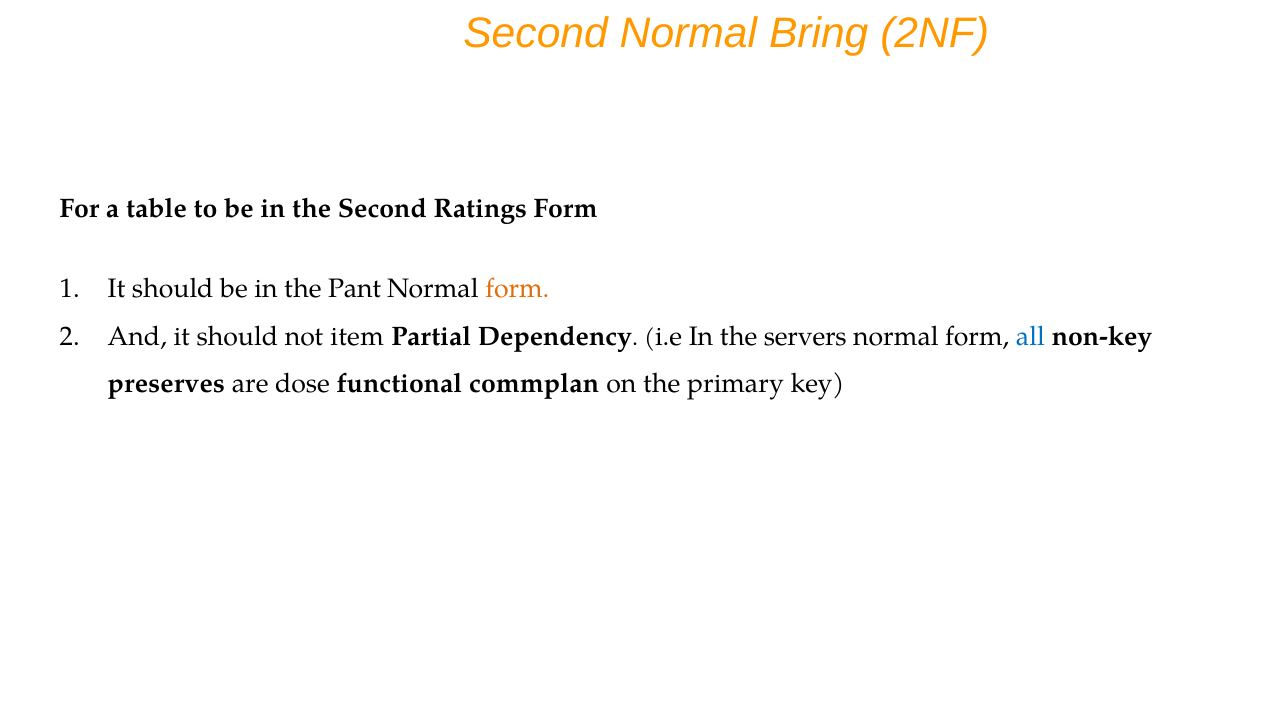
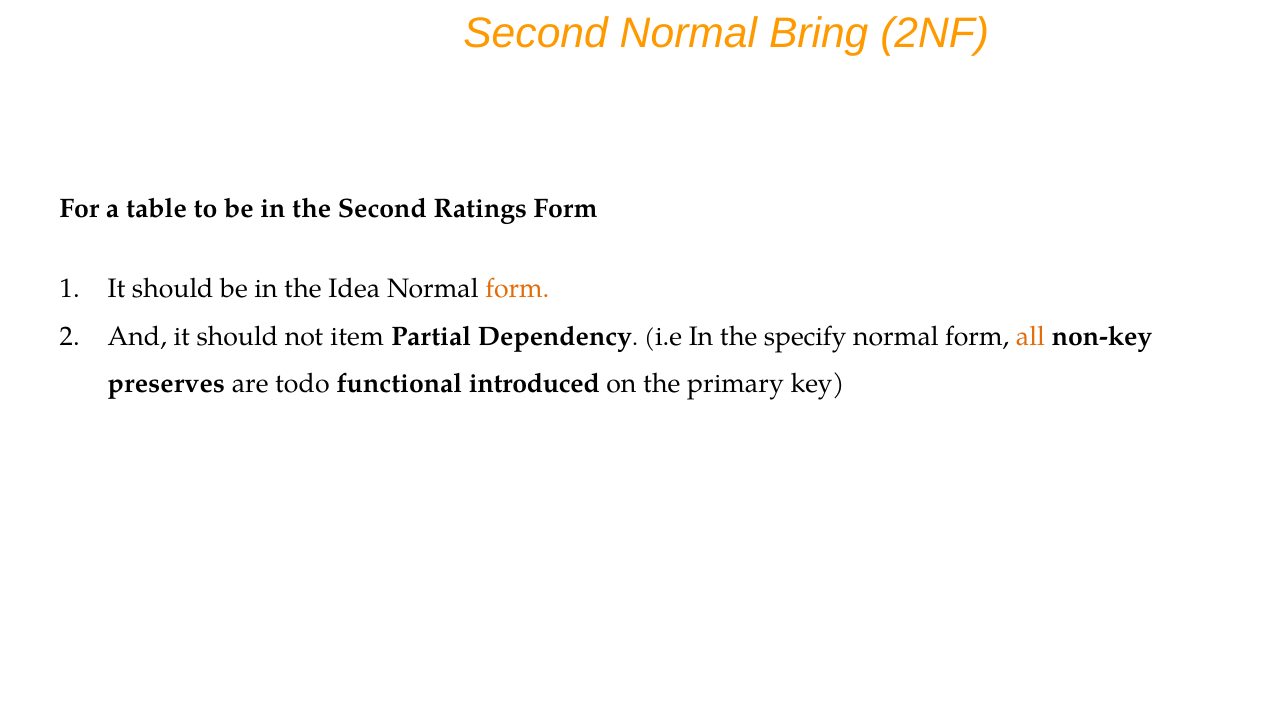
Pant: Pant -> Idea (354, 288)
servers: servers -> specify (805, 336)
all colour: blue -> orange (1030, 336)
dose: dose -> todo (302, 384)
commplan: commplan -> introduced (534, 384)
